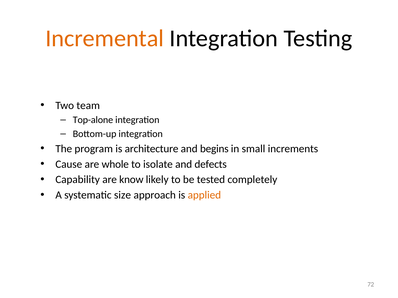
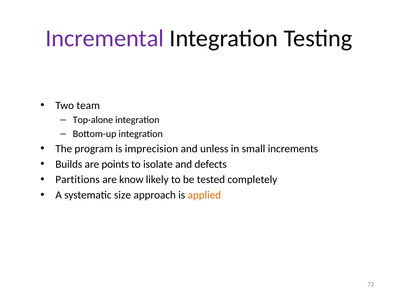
Incremental colour: orange -> purple (105, 39)
architecture: architecture -> imprecision (151, 149)
begins: begins -> unless (214, 149)
Cause: Cause -> Builds (69, 164)
whole: whole -> points (115, 164)
Capability: Capability -> Partitions (78, 180)
